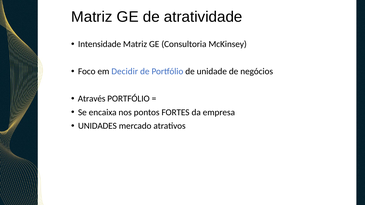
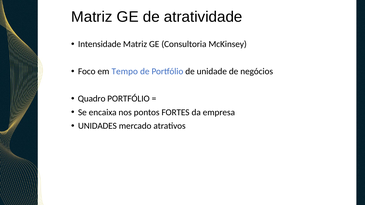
Decidir: Decidir -> Tempo (125, 72)
Através: Através -> Quadro (92, 99)
